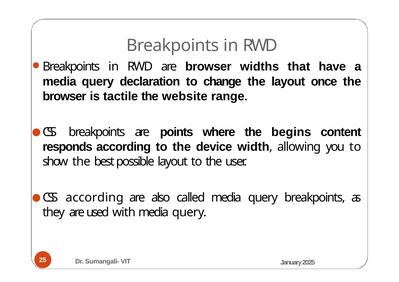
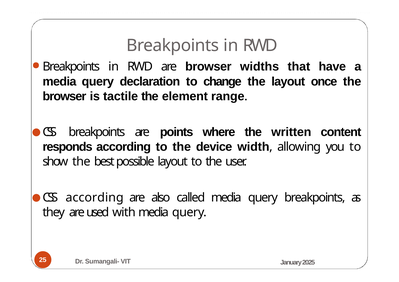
website: website -> element (185, 96)
begins: begins -> written (291, 132)
